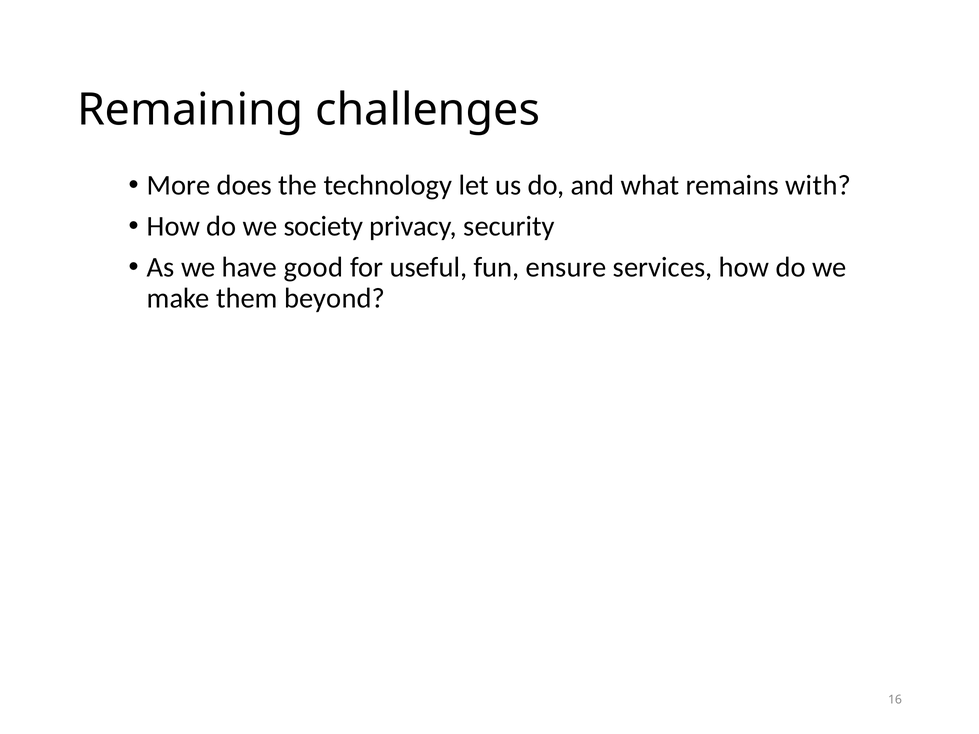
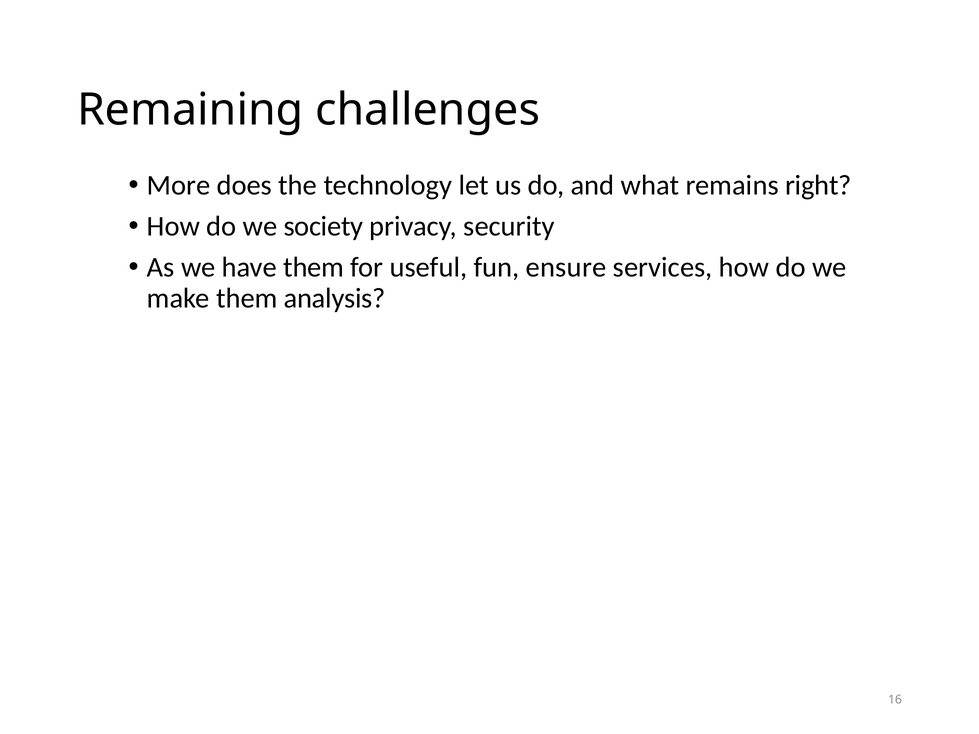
with: with -> right (818, 185)
have good: good -> them (314, 267)
beyond: beyond -> analysis (335, 298)
